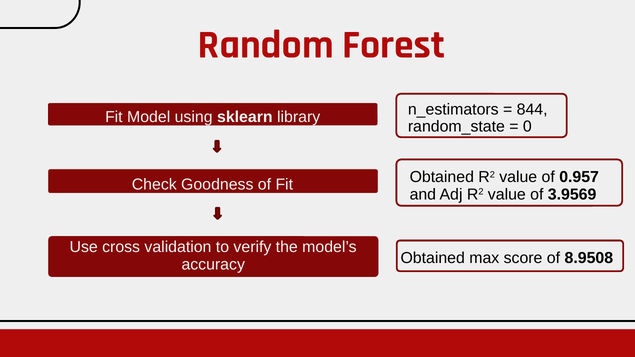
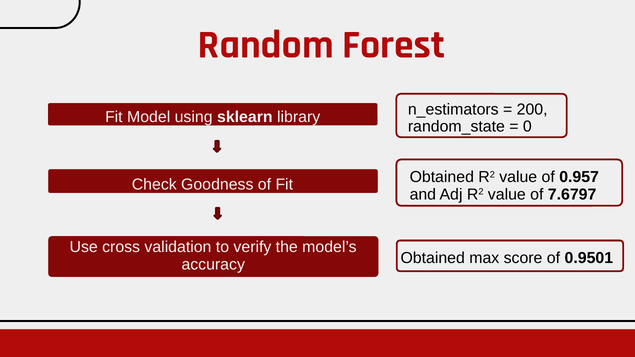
844: 844 -> 200 (532, 110)
3.9569: 3.9569 -> 7.6797 (572, 194)
8.9508: 8.9508 -> 0.9501 (589, 258)
